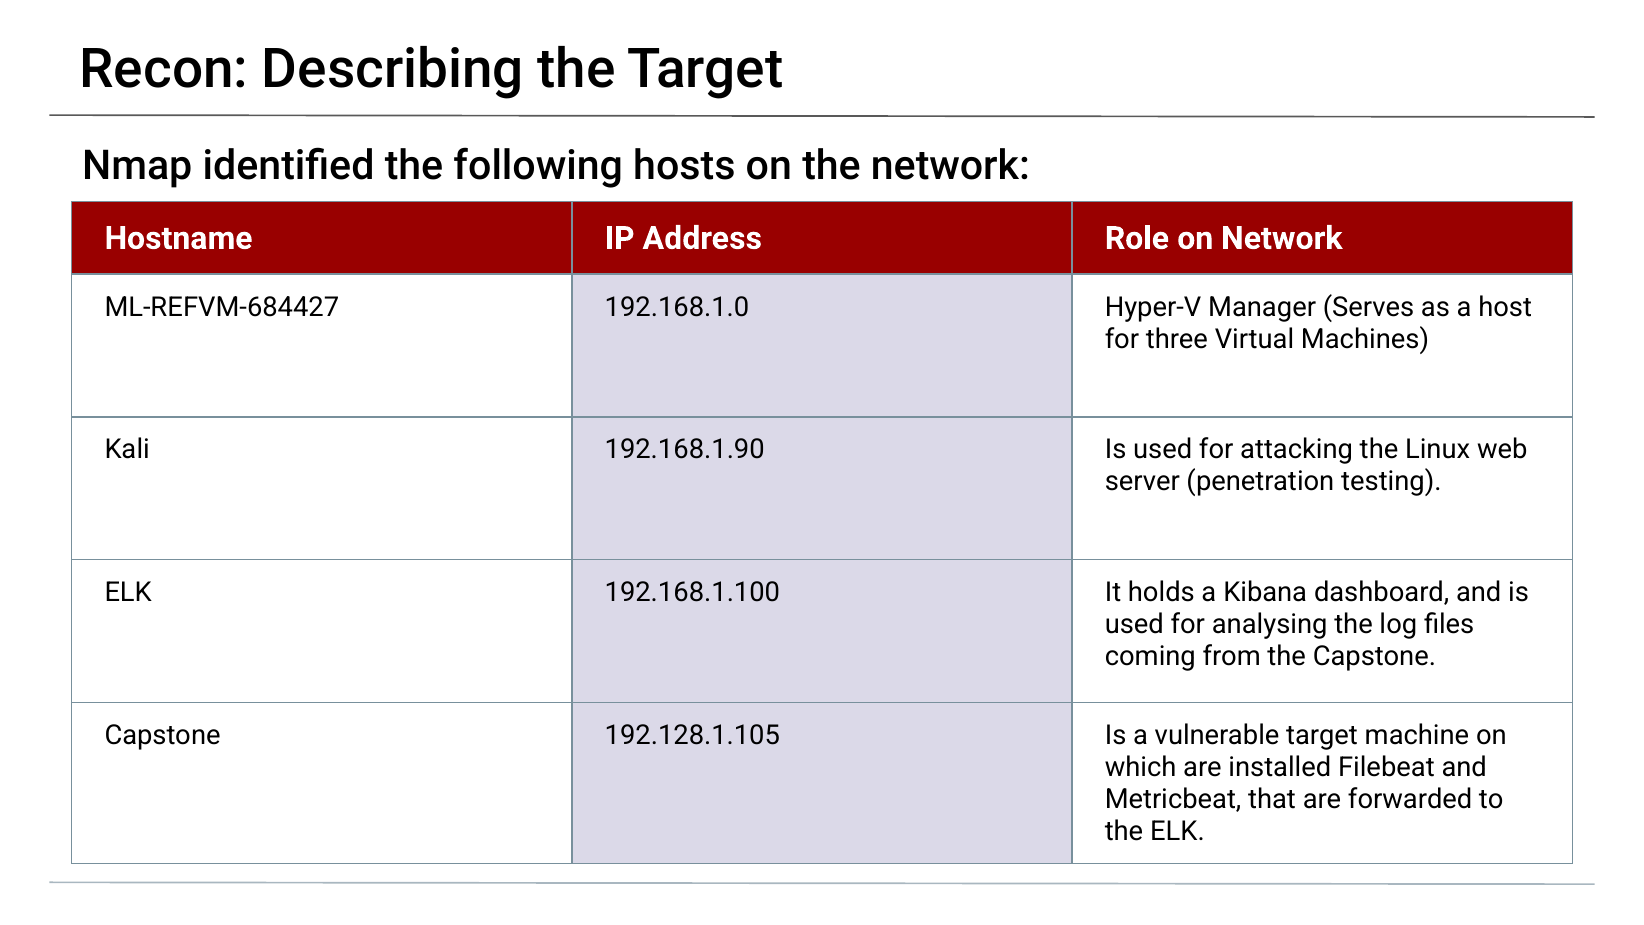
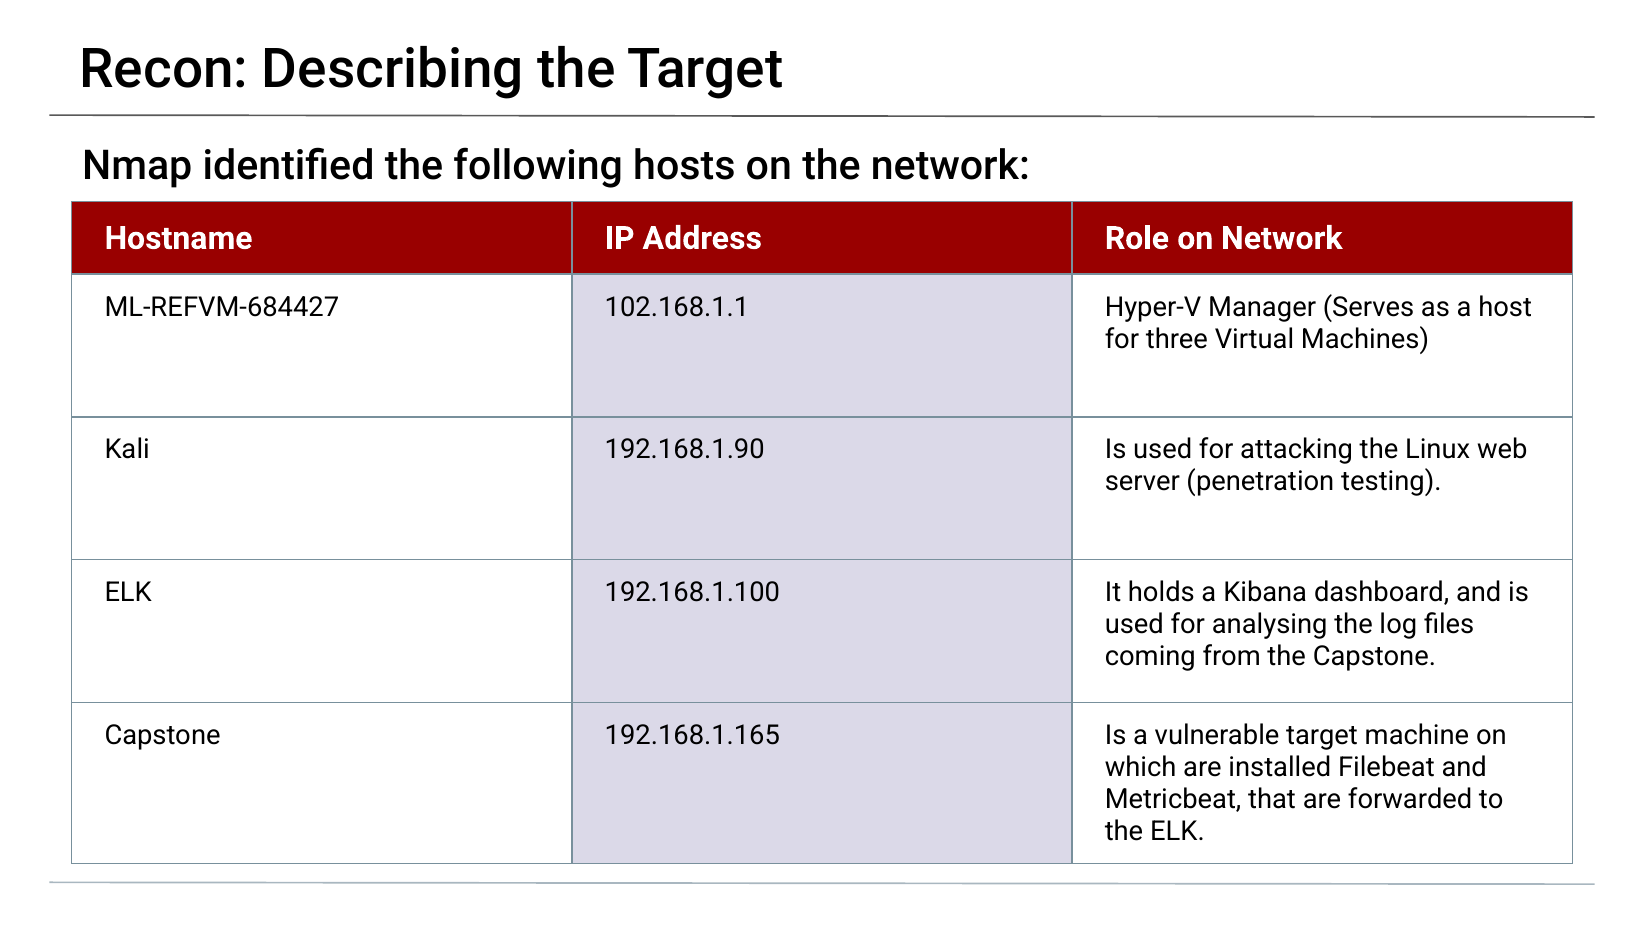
192.168.1.0: 192.168.1.0 -> 102.168.1.1 (677, 307)
192.128.1.105: 192.128.1.105 -> 192.168.1.165 (692, 735)
